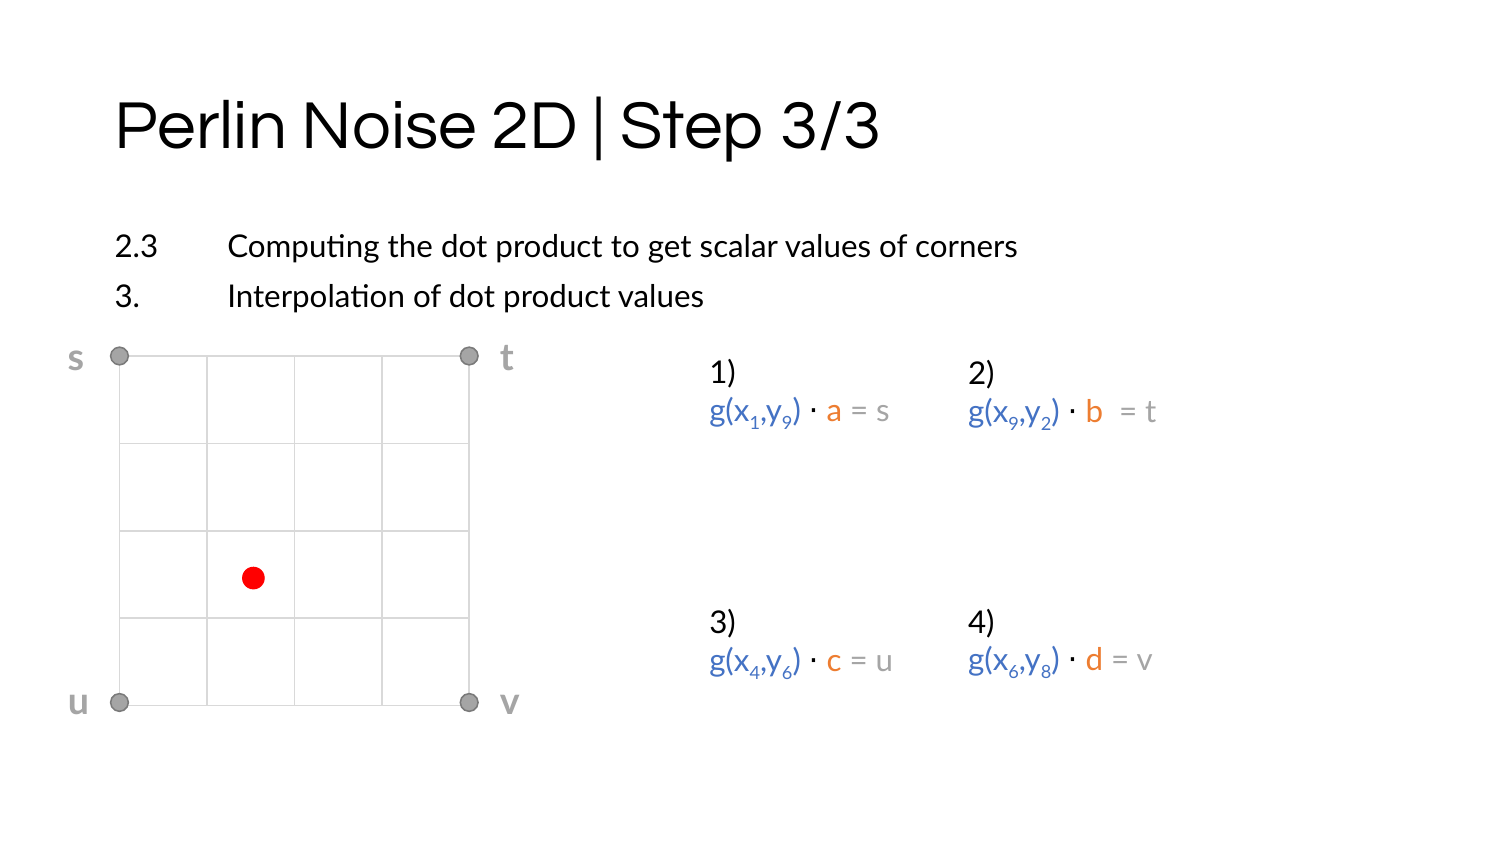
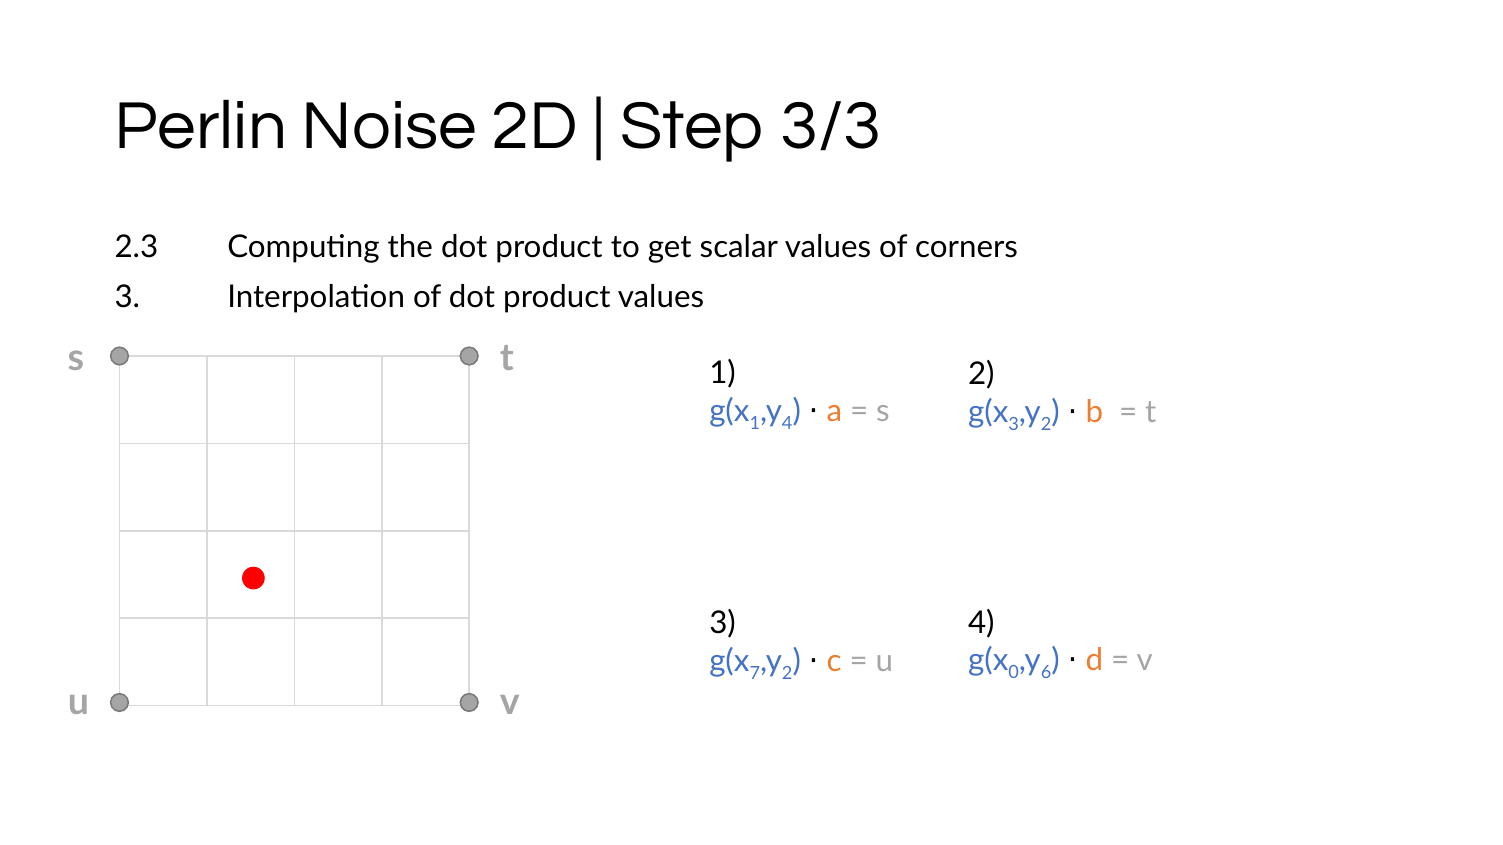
9: 9 -> 4 (787, 424)
9: 9 -> 3 (1014, 425)
6: 6 -> 0 (1014, 673)
8: 8 -> 6 (1046, 673)
4: 4 -> 7 (755, 674)
6: 6 -> 2 (787, 674)
